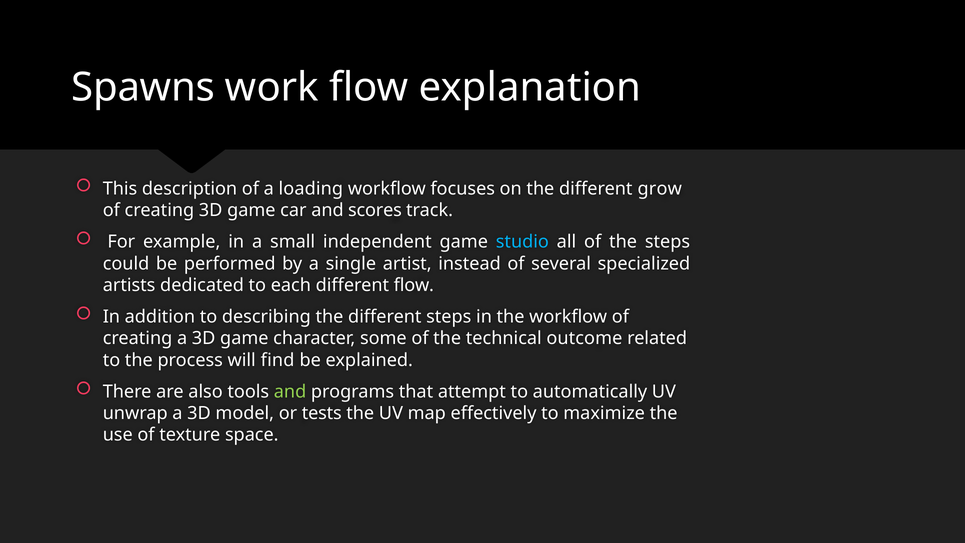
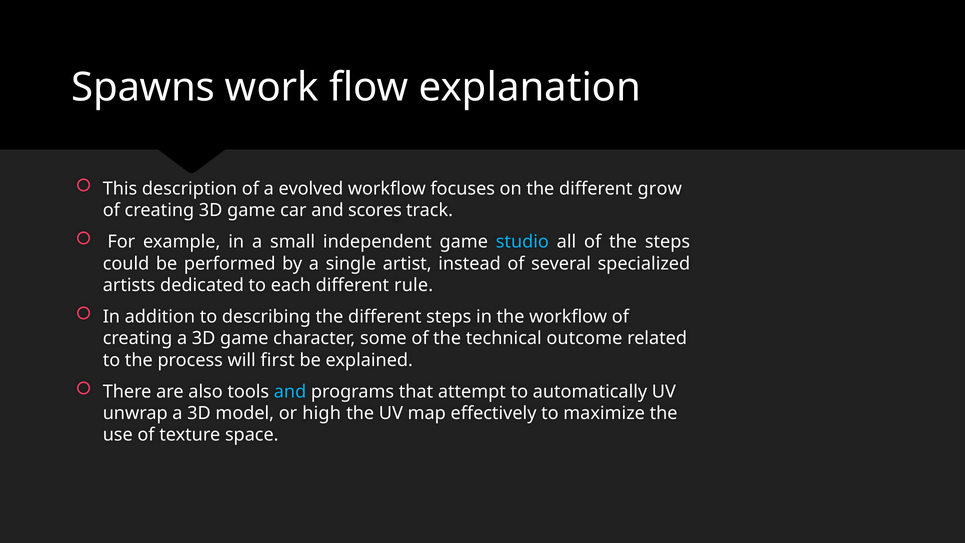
loading: loading -> evolved (311, 189)
different flow: flow -> rule (414, 285)
find: find -> first (278, 360)
and colour: light green -> light blue (290, 391)
tests: tests -> high (322, 413)
